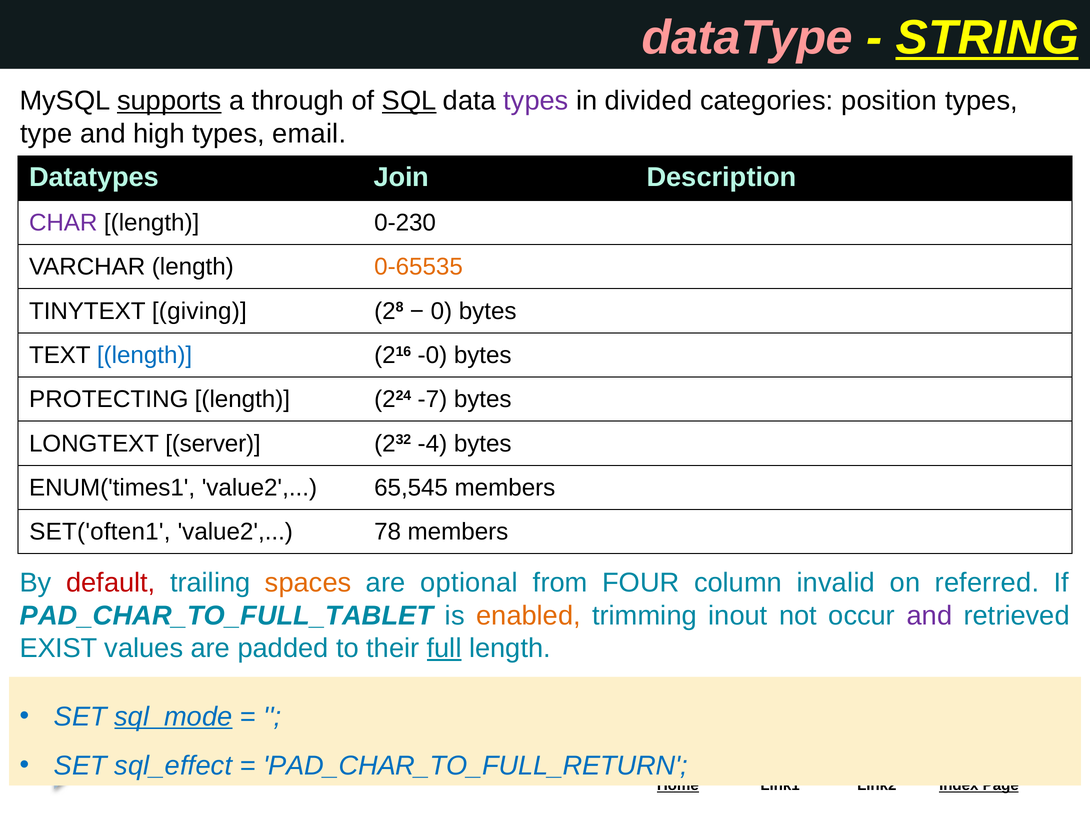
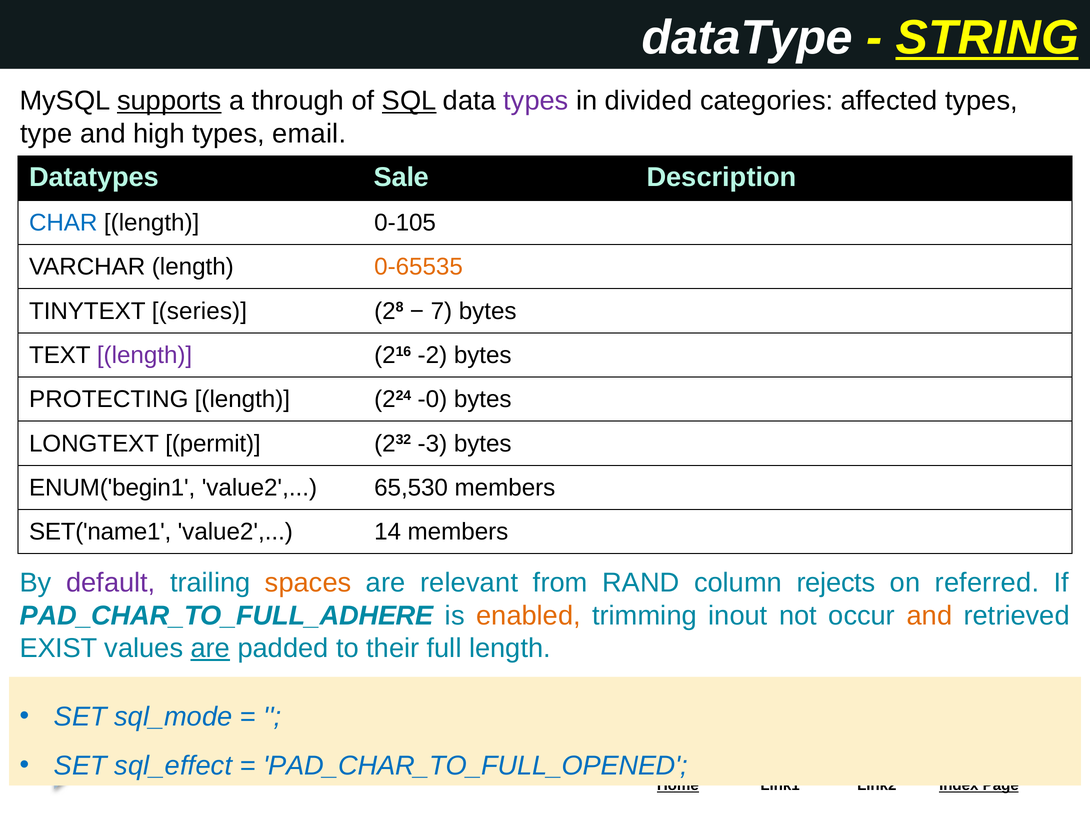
dataType colour: pink -> white (747, 38)
position: position -> affected (889, 101)
Join: Join -> Sale (402, 177)
CHAR colour: purple -> blue (63, 223)
0-230: 0-230 -> 0-105 (405, 223)
giving: giving -> series (199, 311)
0: 0 -> 7 (441, 311)
length colour: blue -> purple (145, 355)
-0: -0 -> -2 (432, 355)
-7: -7 -> -0 (432, 400)
server: server -> permit (213, 444)
-4: -4 -> -3 (432, 444)
ENUM('times1: ENUM('times1 -> ENUM('begin1 (112, 488)
65,545: 65,545 -> 65,530 (411, 488)
SET('often1: SET('often1 -> SET('name1 (100, 532)
78: 78 -> 14 (388, 532)
default colour: red -> purple (111, 583)
optional: optional -> relevant (469, 583)
FOUR: FOUR -> RAND (641, 583)
invalid: invalid -> rejects (836, 583)
PAD_CHAR_TO_FULL_TABLET: PAD_CHAR_TO_FULL_TABLET -> PAD_CHAR_TO_FULL_ADHERE (227, 616)
and colour: purple -> orange (929, 616)
are underline: none -> present (210, 649)
full underline: present -> none (444, 649)
sql_mode underline: present -> none (173, 717)
PAD_CHAR_TO_FULL_RETURN: PAD_CHAR_TO_FULL_RETURN -> PAD_CHAR_TO_FULL_OPENED (476, 766)
